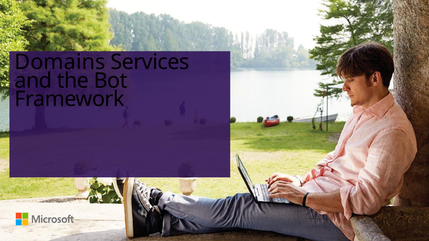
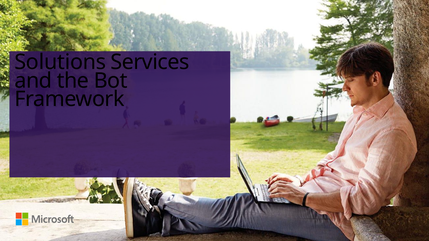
Domains: Domains -> Solutions (60, 62)
